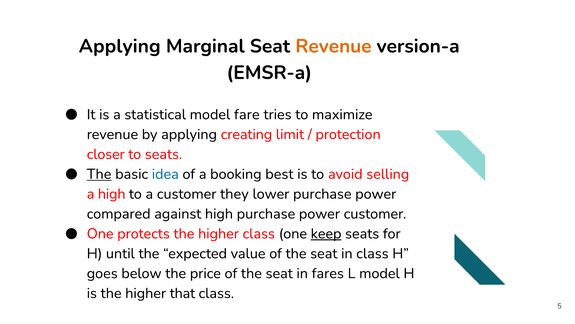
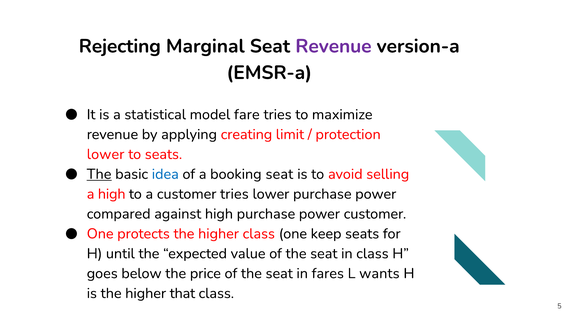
Applying: Applying -> Rejecting (120, 46)
Revenue colour: orange -> purple (333, 46)
closer: closer -> lower (106, 154)
booking best: best -> seat (279, 174)
customer they: they -> tries (234, 194)
keep underline: present -> none (326, 233)
L model: model -> wants (379, 273)
